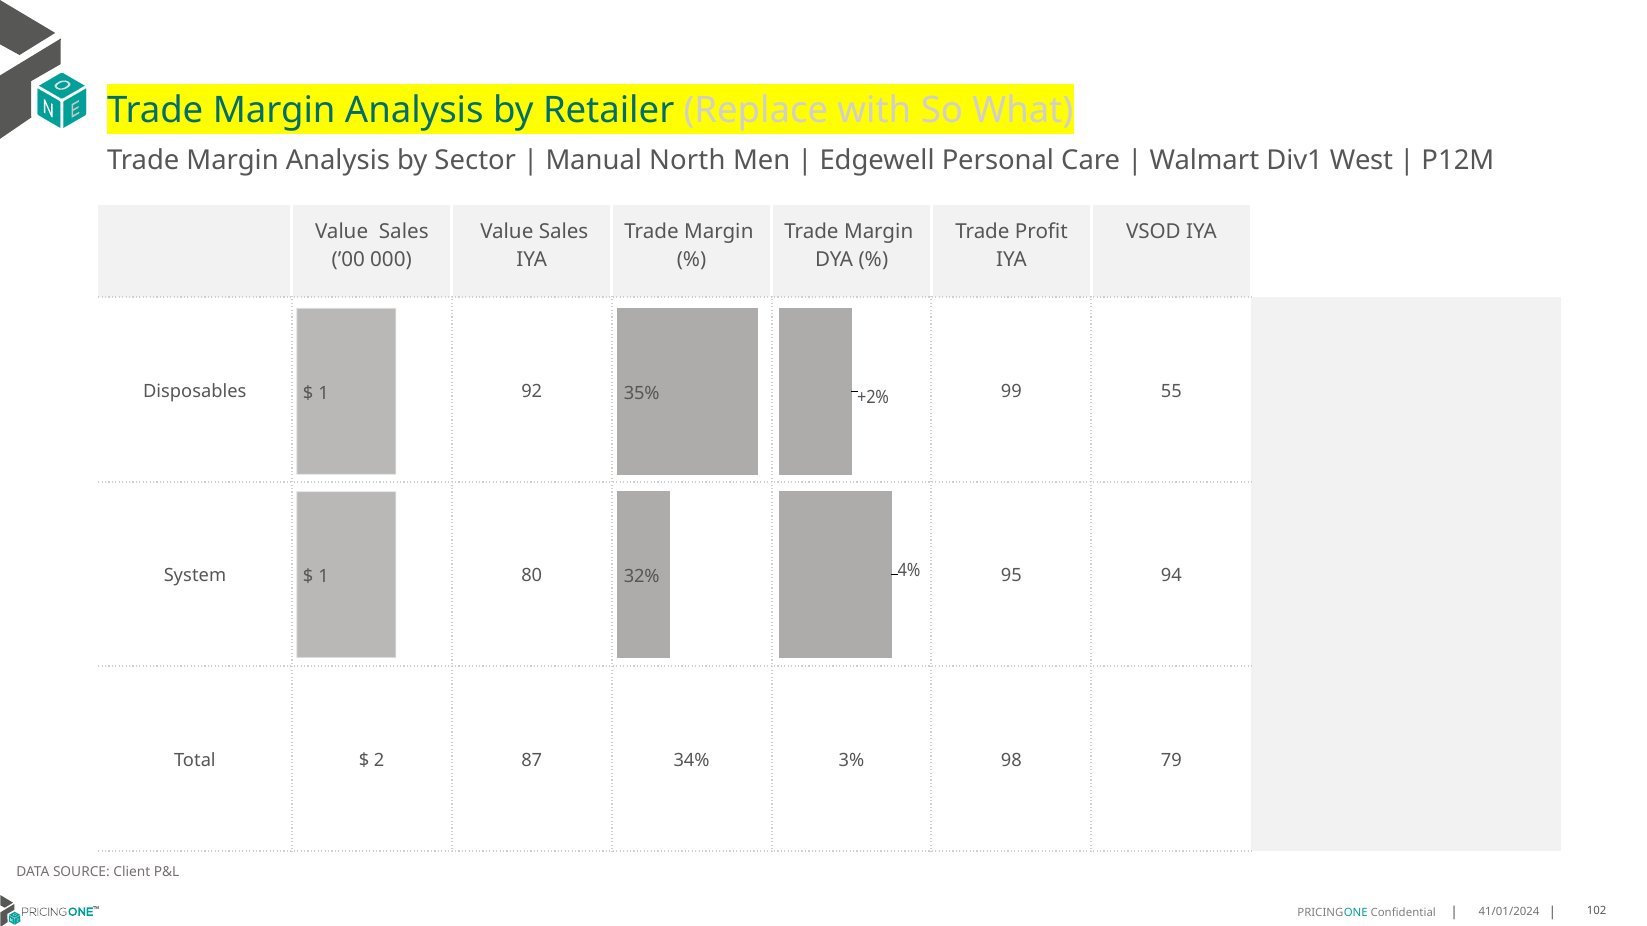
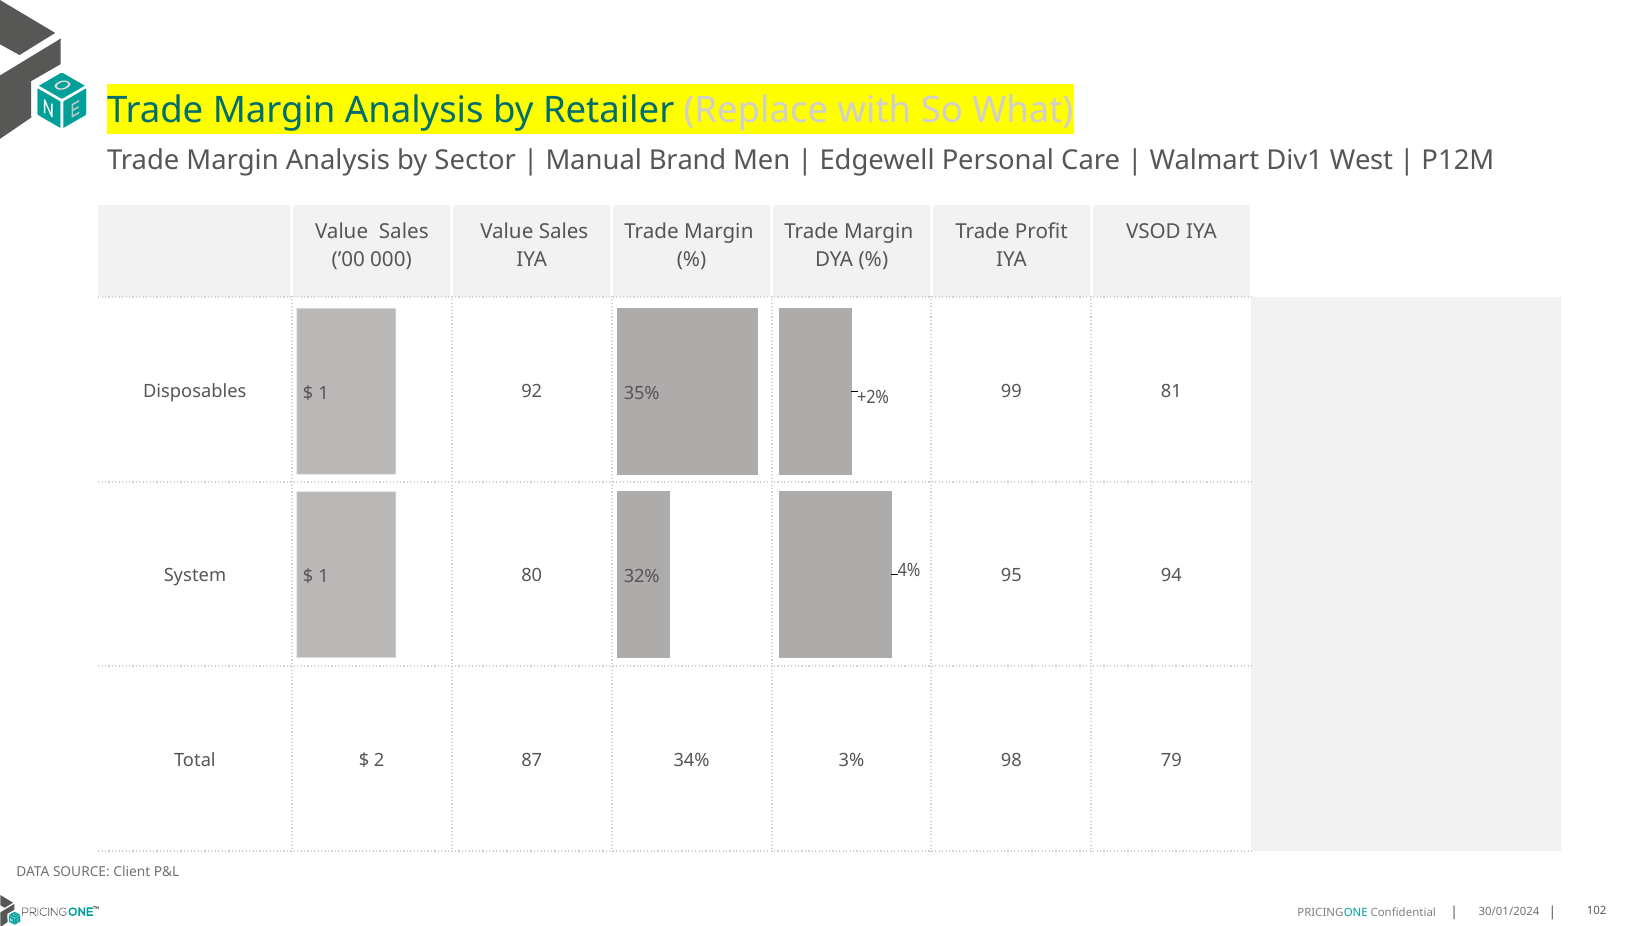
North: North -> Brand (688, 161)
55: 55 -> 81 (1171, 391)
41/01/2024: 41/01/2024 -> 30/01/2024 (1509, 912)
